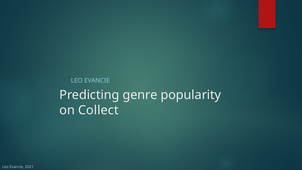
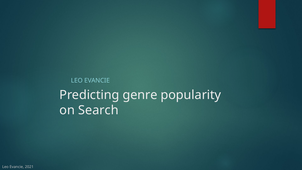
Collect: Collect -> Search (98, 110)
